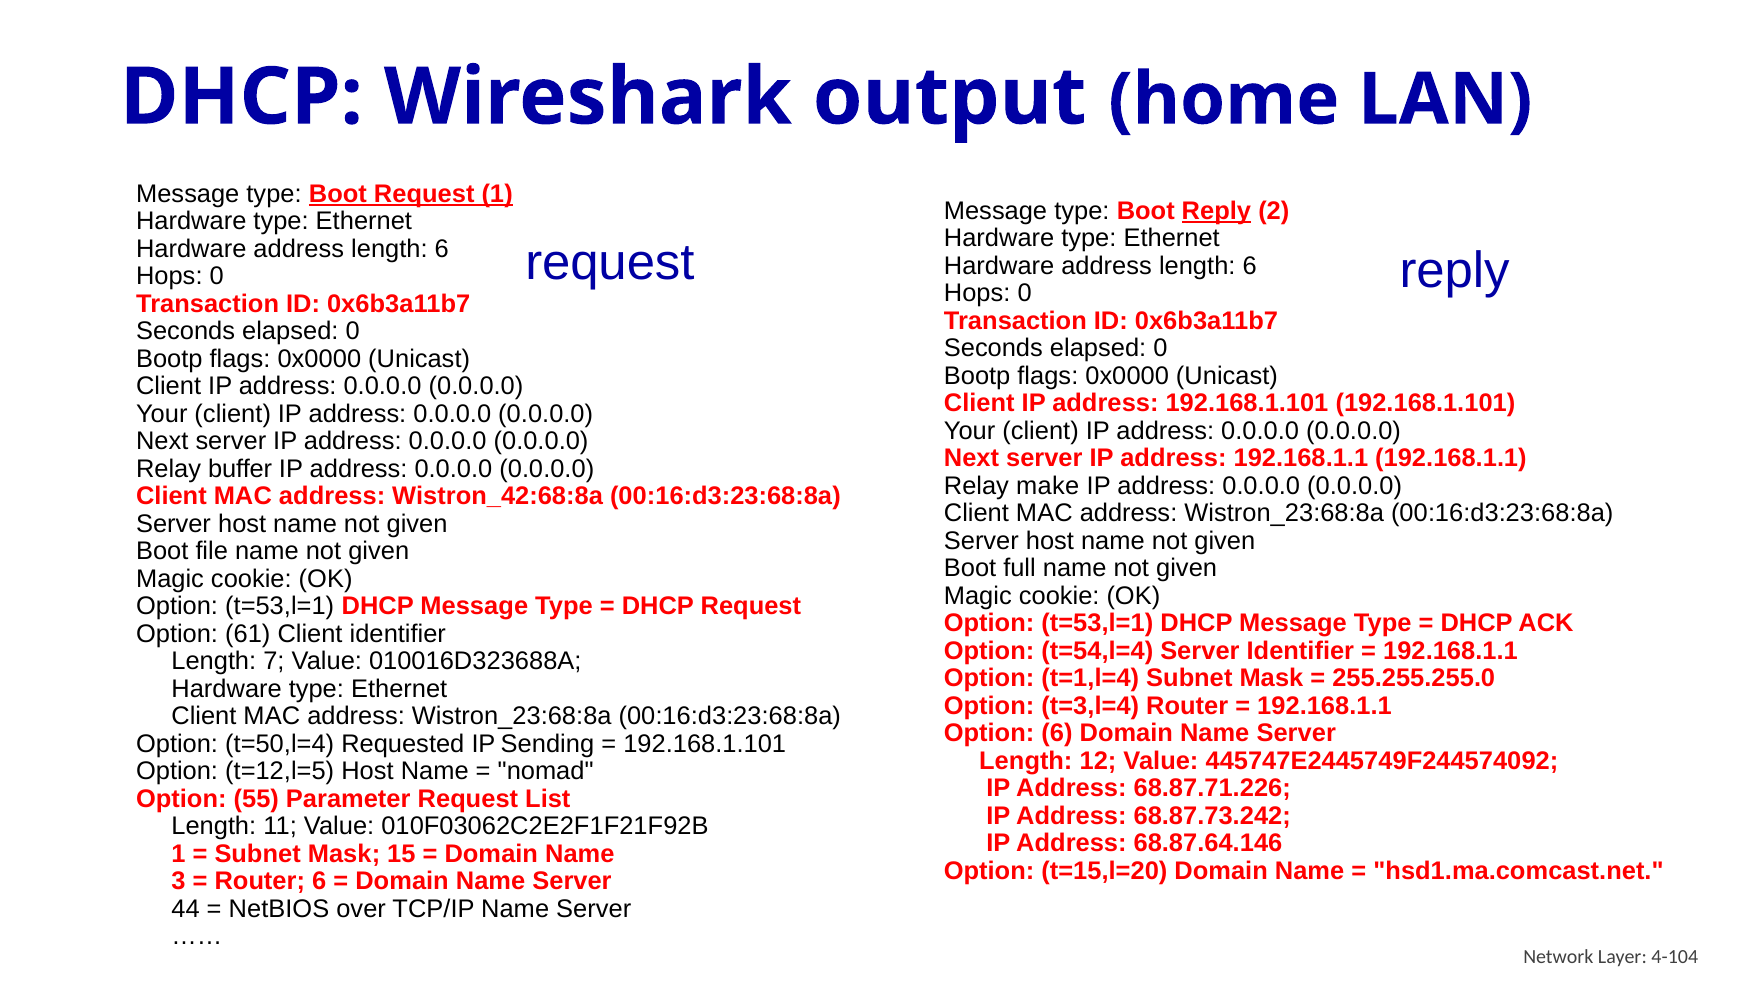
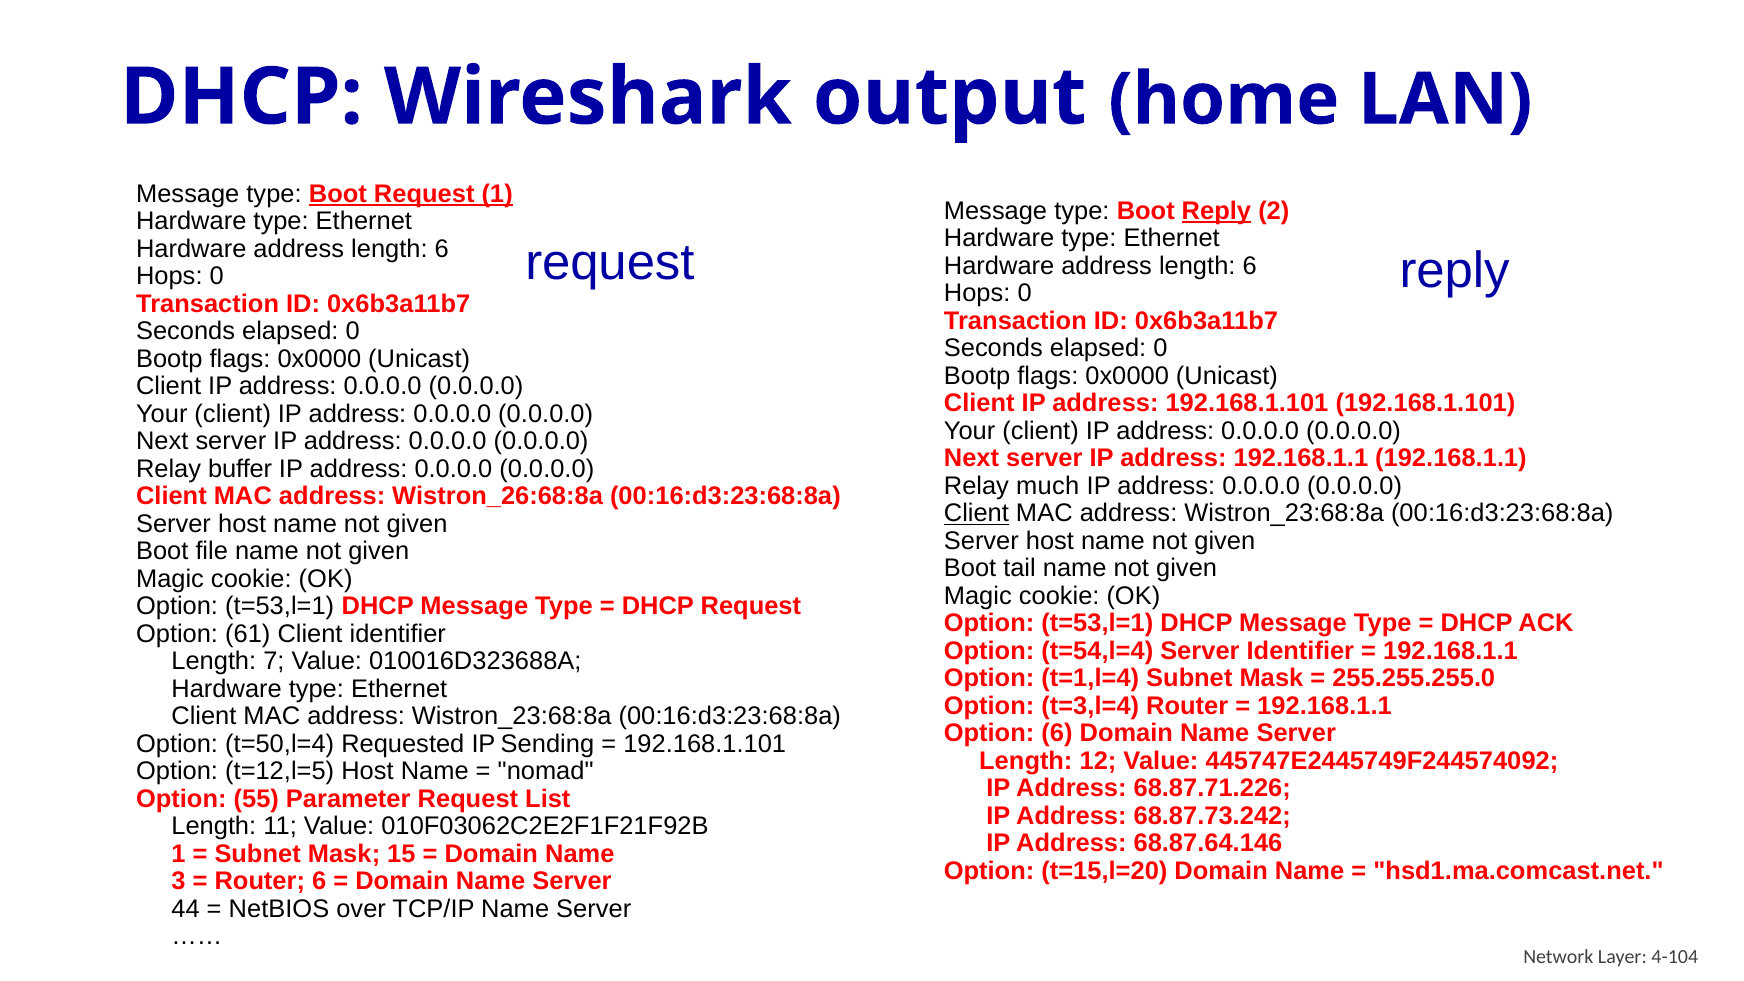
make: make -> much (1048, 486)
Wistron_42:68:8a: Wistron_42:68:8a -> Wistron_26:68:8a (498, 496)
Client underline: none -> present (976, 513)
full: full -> tail (1020, 568)
